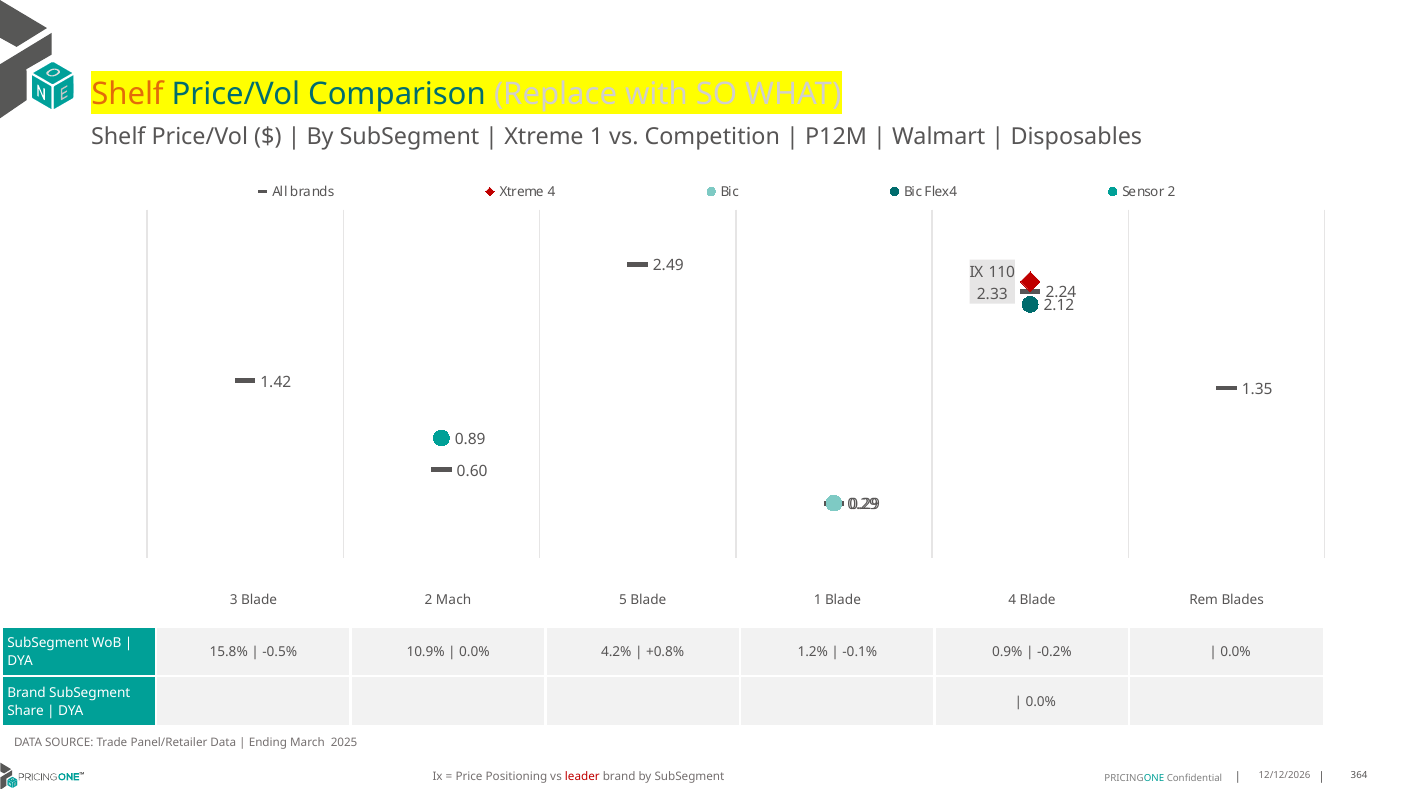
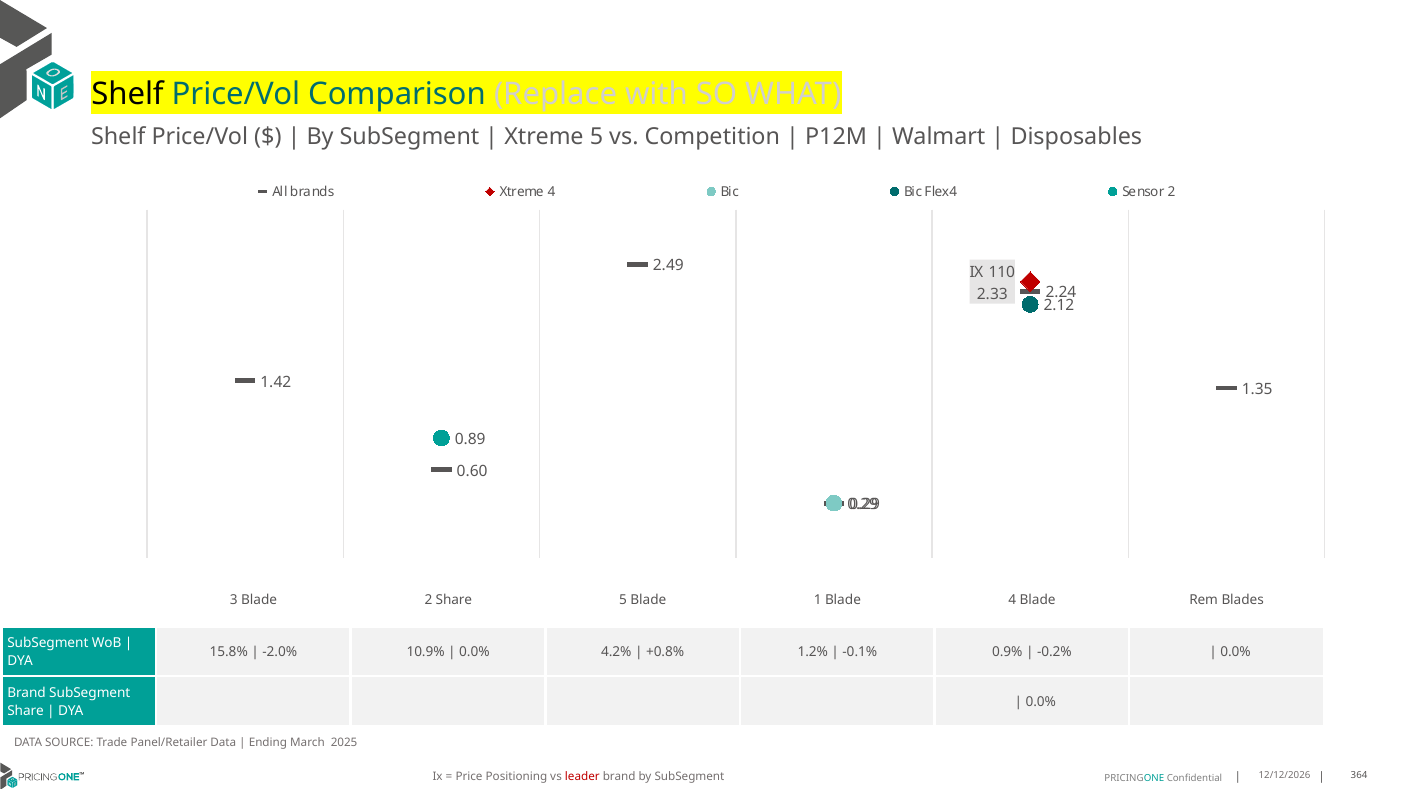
Shelf colour: orange -> black (127, 94)
Xtreme 1: 1 -> 5 (597, 137)
2 Mach: Mach -> Share (454, 600)
-0.5%: -0.5% -> -2.0% (280, 652)
